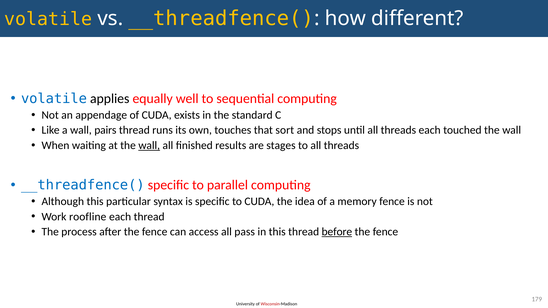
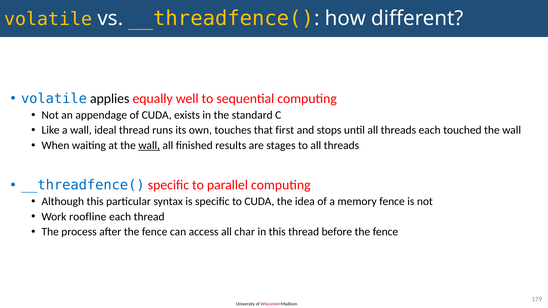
pairs: pairs -> ideal (105, 130)
sort: sort -> first (285, 130)
pass: pass -> char (245, 232)
before underline: present -> none (337, 232)
